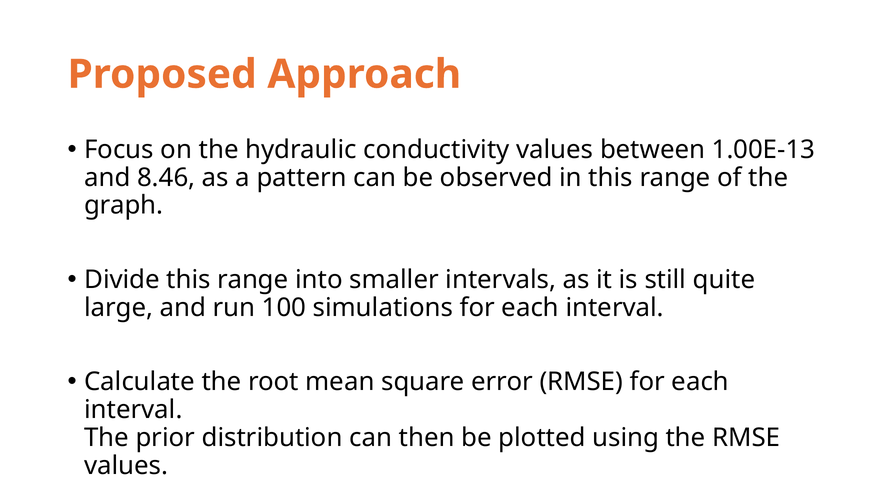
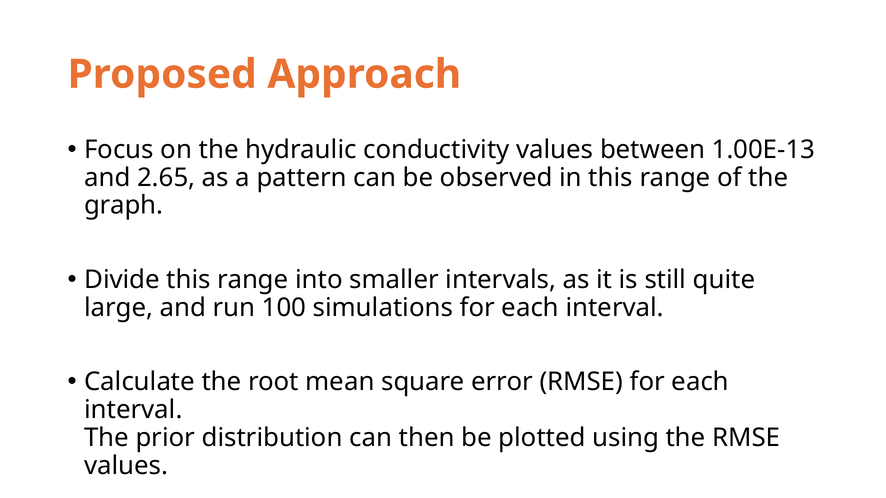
8.46: 8.46 -> 2.65 (166, 178)
